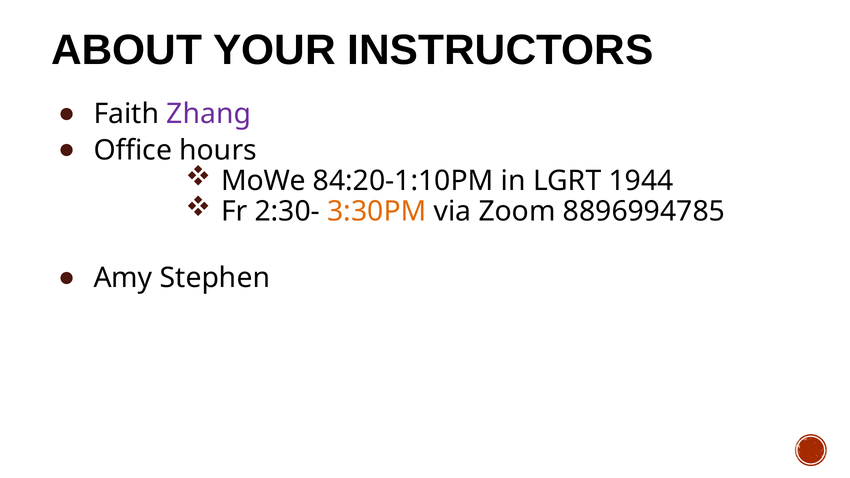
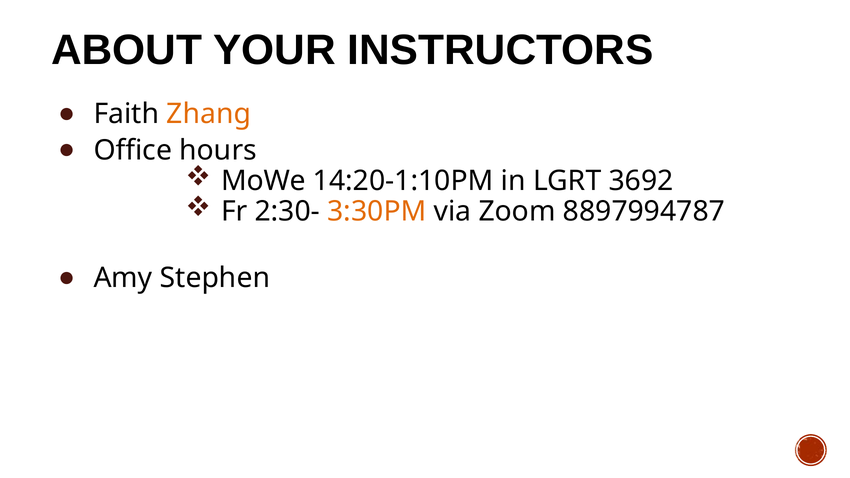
Zhang colour: purple -> orange (209, 114)
84:20-1:10PM: 84:20-1:10PM -> 14:20-1:10PM (403, 181)
1944: 1944 -> 3692 (641, 181)
8896994785: 8896994785 -> 8897994787 (644, 211)
